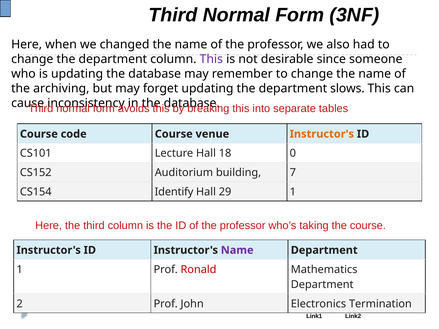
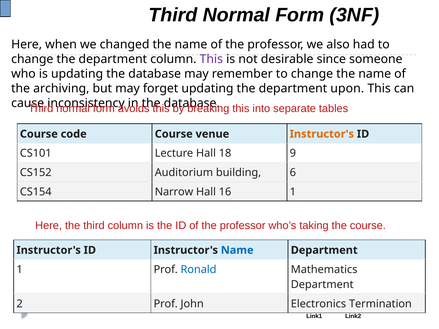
slows: slows -> upon (347, 89)
0: 0 -> 9 (293, 153)
7: 7 -> 6 (293, 173)
Identify: Identify -> Narrow (174, 192)
29: 29 -> 16 (225, 192)
Name colour: purple -> blue (237, 250)
Ronald colour: red -> blue (199, 270)
